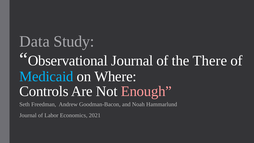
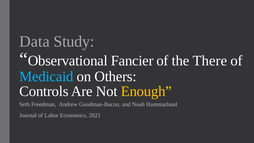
Observational Journal: Journal -> Fancier (132, 61)
Where: Where -> Others (115, 76)
Enough colour: pink -> yellow (146, 91)
